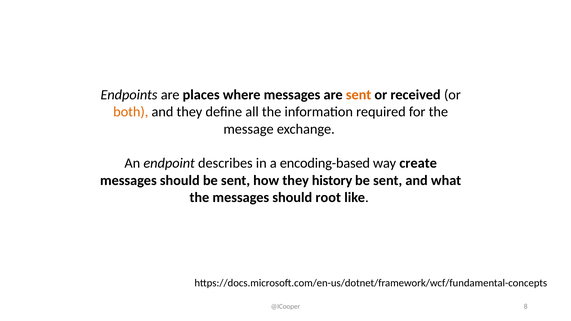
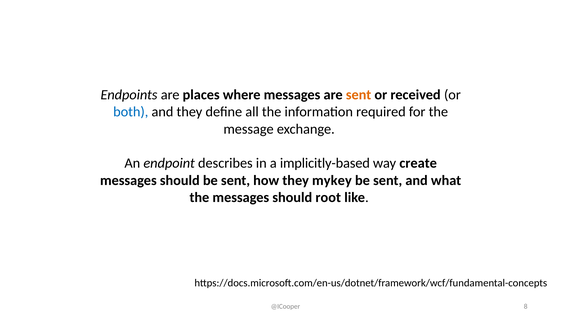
both colour: orange -> blue (131, 112)
encoding-based: encoding-based -> implicitly-based (325, 163)
history: history -> mykey (332, 181)
